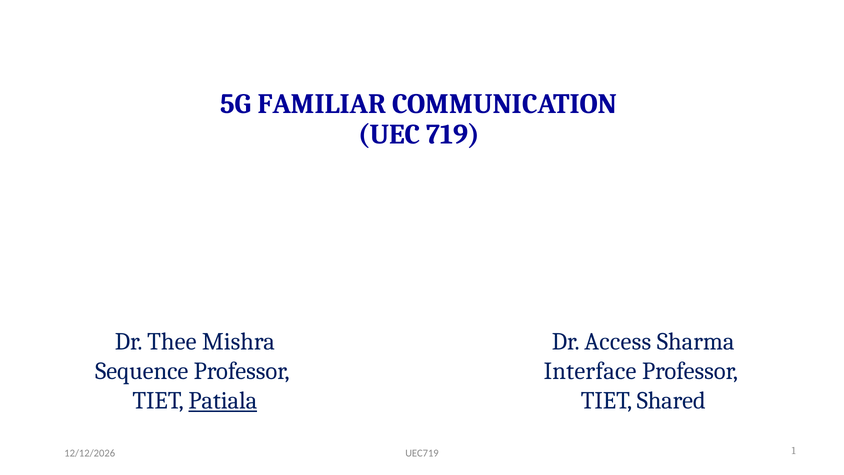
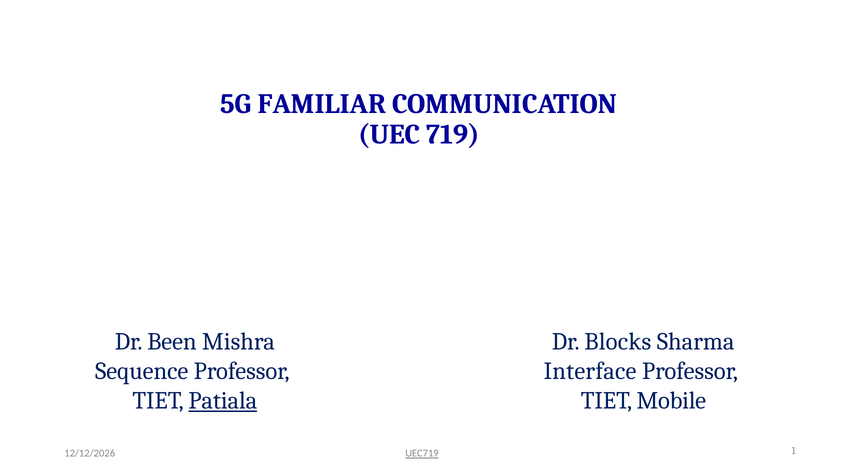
Thee: Thee -> Been (172, 341)
Access: Access -> Blocks (618, 341)
Shared: Shared -> Mobile (671, 400)
UEC719 underline: none -> present (422, 453)
